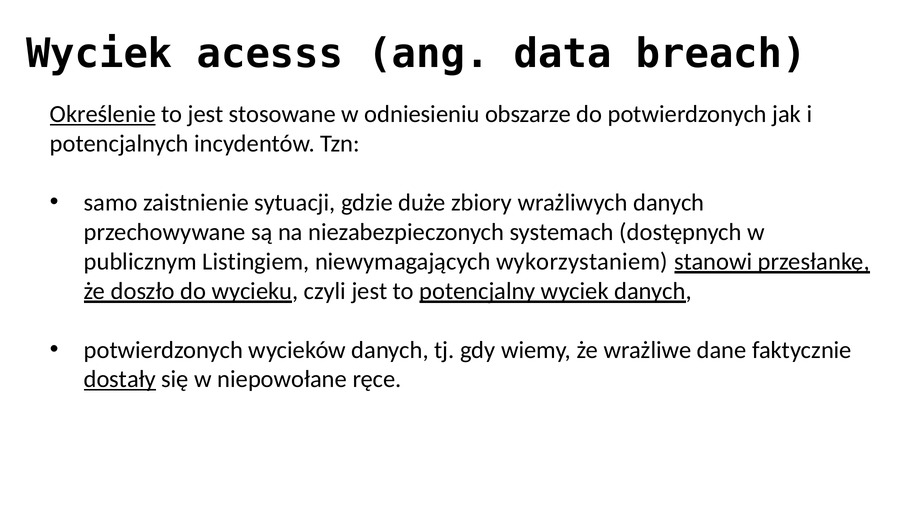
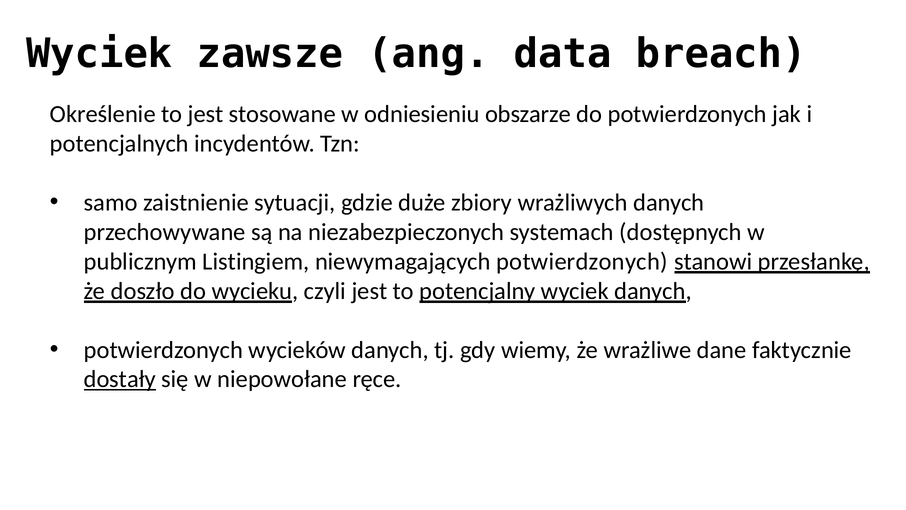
acesss: acesss -> zawsze (270, 54)
Określenie underline: present -> none (103, 114)
niewymagających wykorzystaniem: wykorzystaniem -> potwierdzonych (582, 261)
